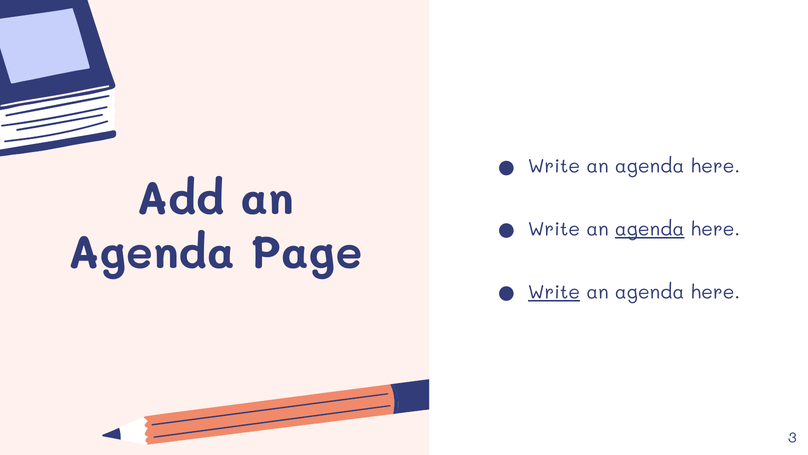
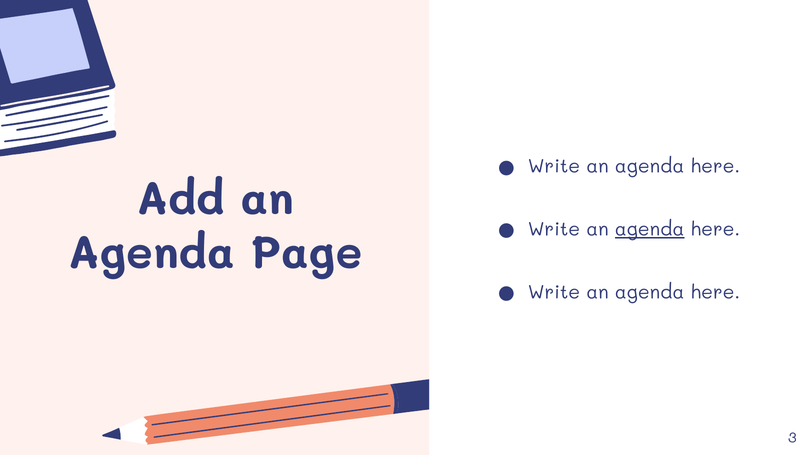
Write underline: present -> none (554, 292)
